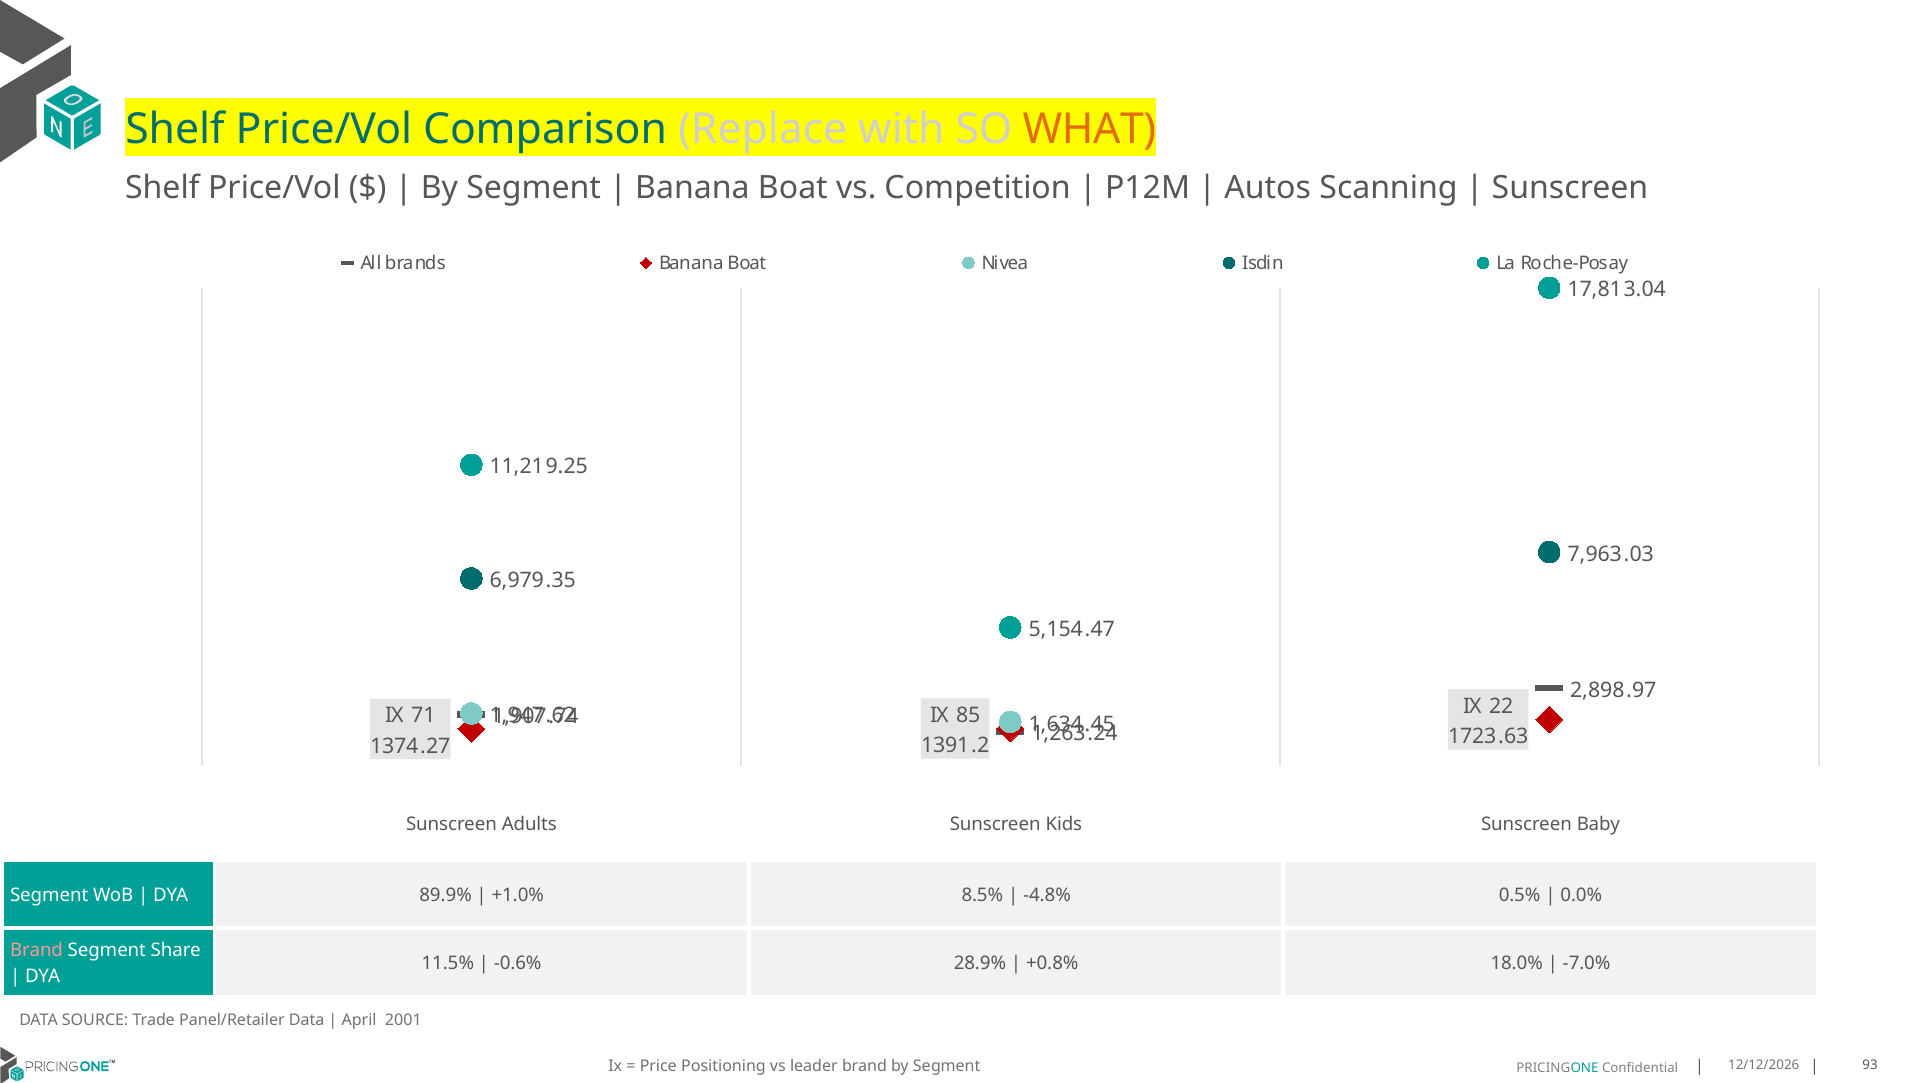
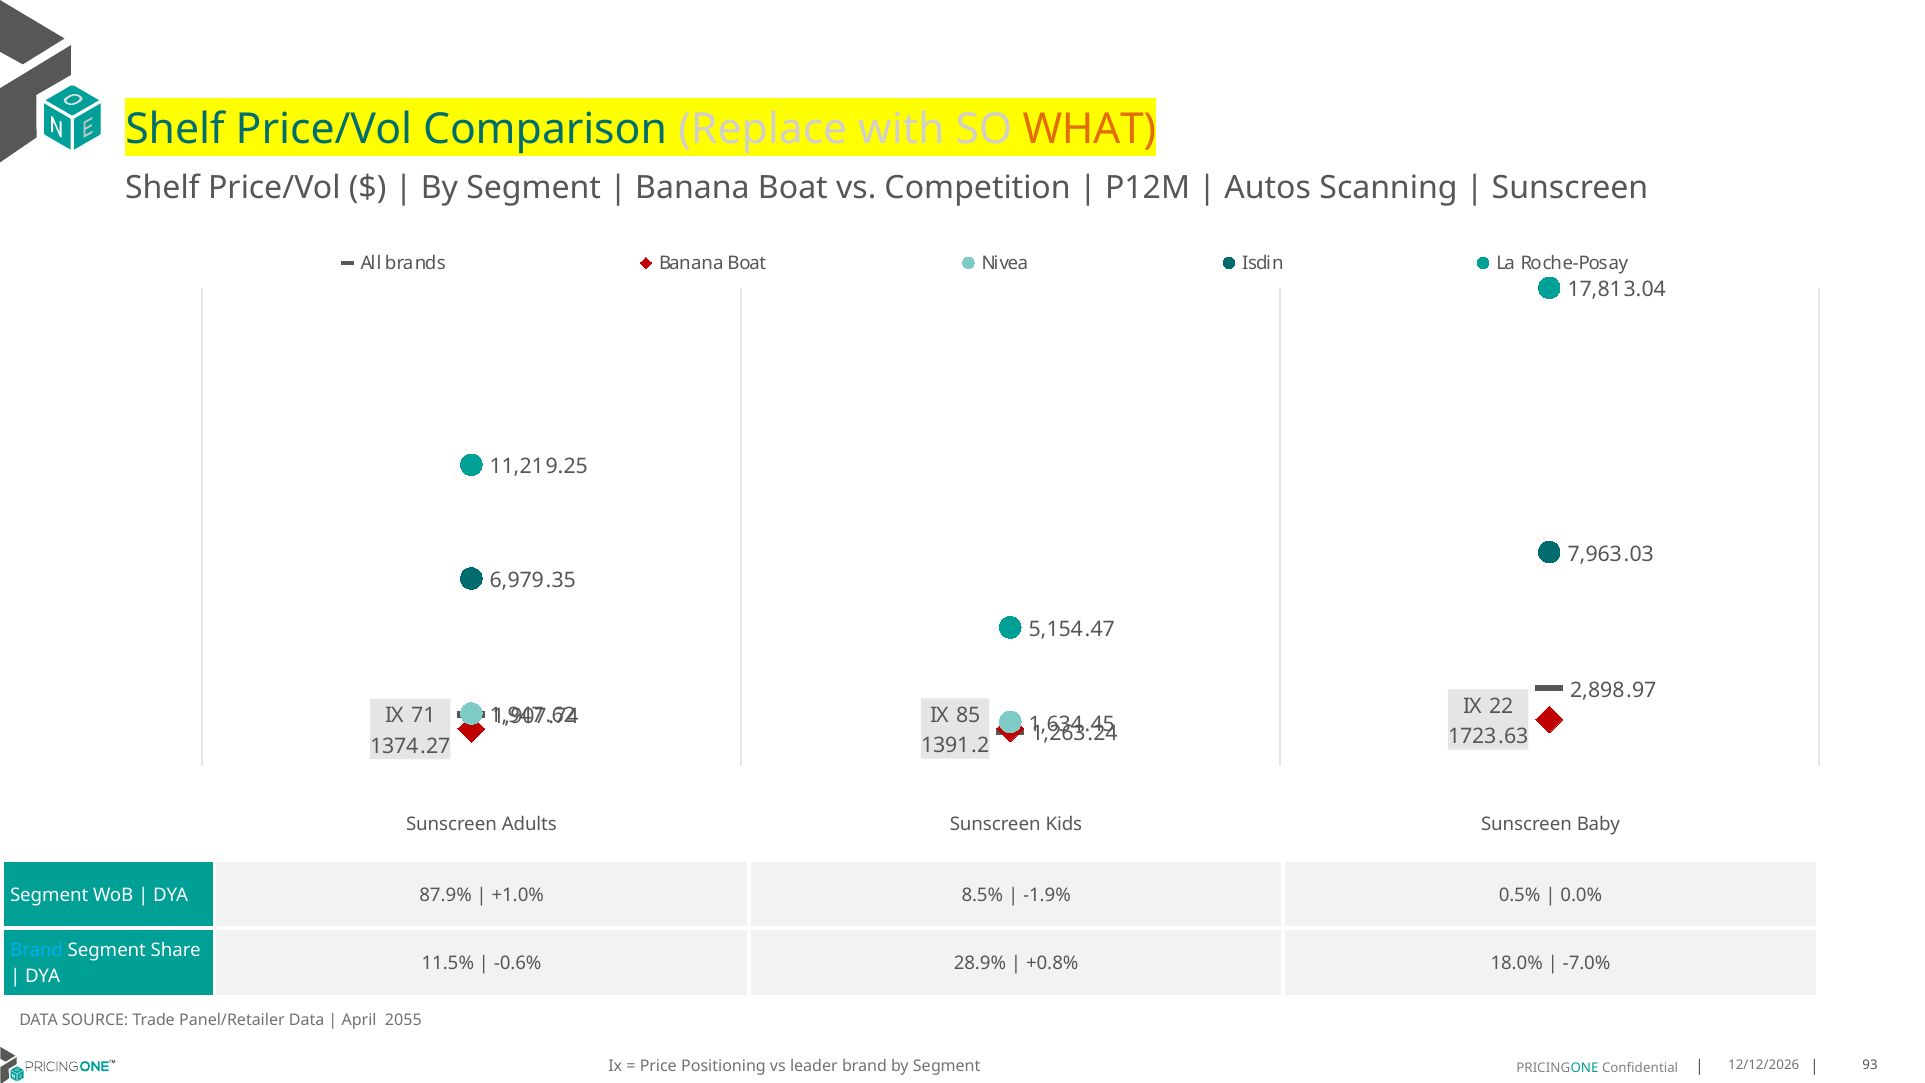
89.9%: 89.9% -> 87.9% (446, 895)
-4.8%: -4.8% -> -1.9% (1047, 895)
Brand colour: pink -> light blue (37, 950)
2001: 2001 -> 2055 (403, 1020)
